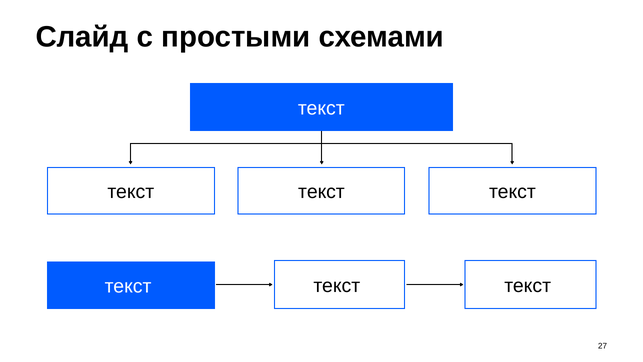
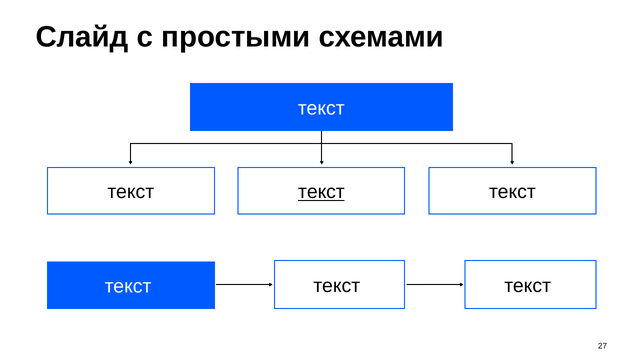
текст underline: none -> present (321, 192)
